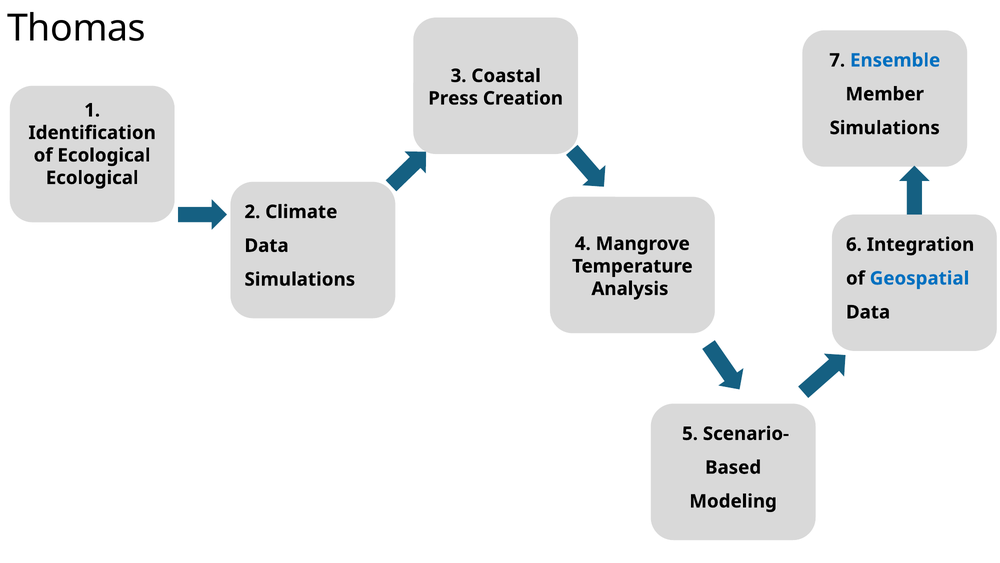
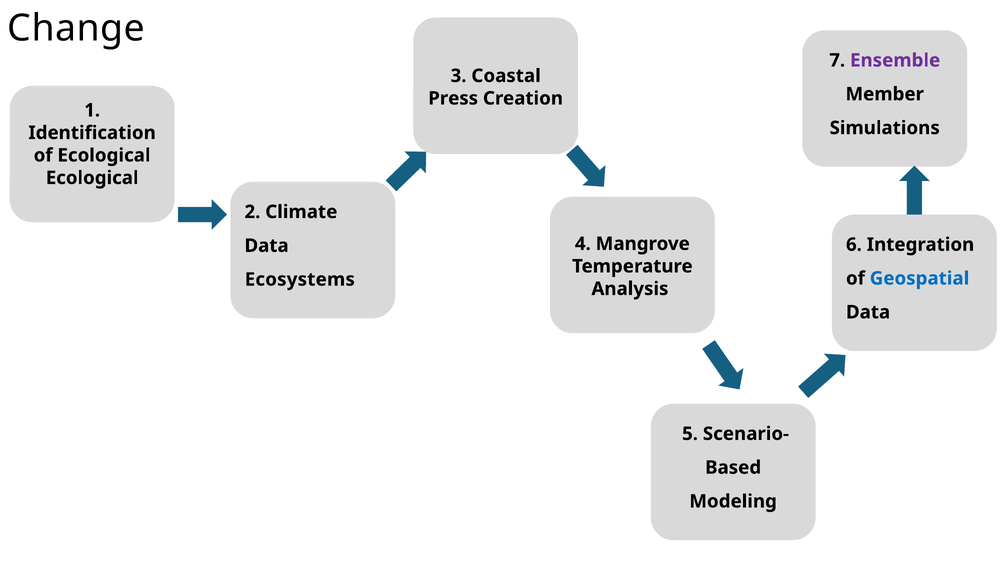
Thomas: Thomas -> Change (76, 28)
Ensemble colour: blue -> purple (895, 60)
Simulations: Simulations -> Ecosystems (300, 279)
